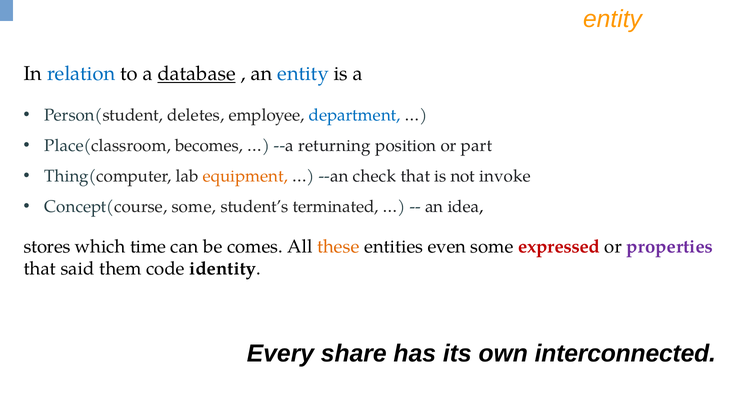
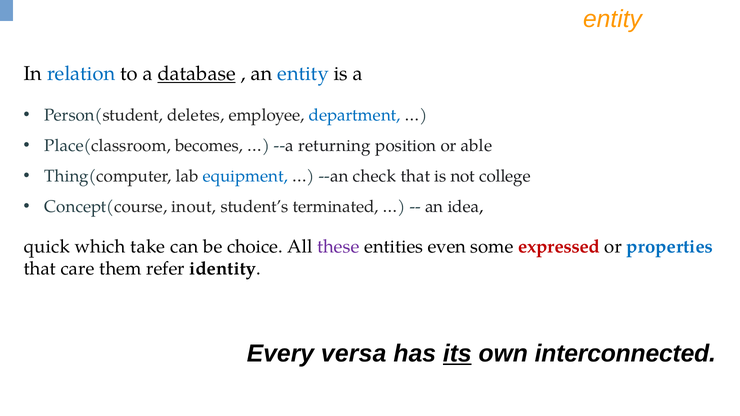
part: part -> able (476, 146)
equipment colour: orange -> blue (245, 176)
invoke: invoke -> college (505, 176)
Concept(course some: some -> inout (194, 207)
stores: stores -> quick (47, 247)
time: time -> take (148, 247)
comes: comes -> choice (255, 247)
these colour: orange -> purple (338, 247)
properties colour: purple -> blue (670, 247)
said: said -> care (78, 269)
code: code -> refer (165, 269)
share: share -> versa (354, 354)
its underline: none -> present (457, 354)
